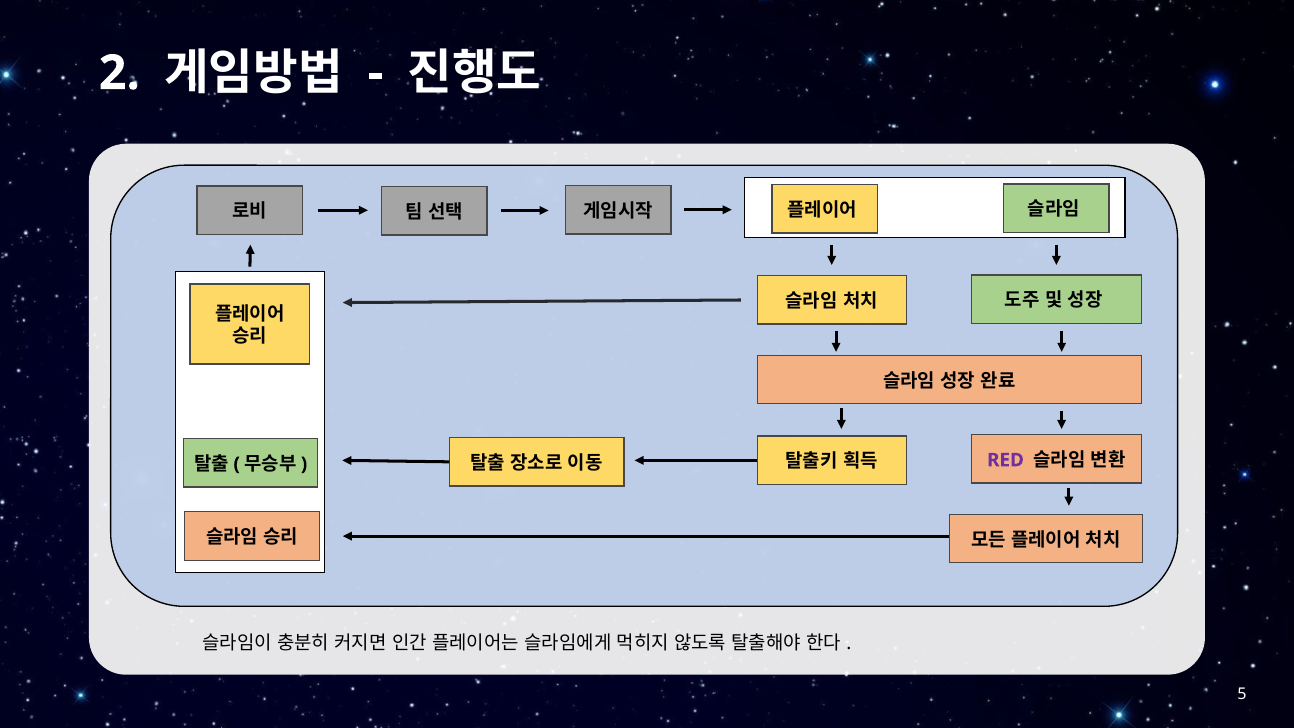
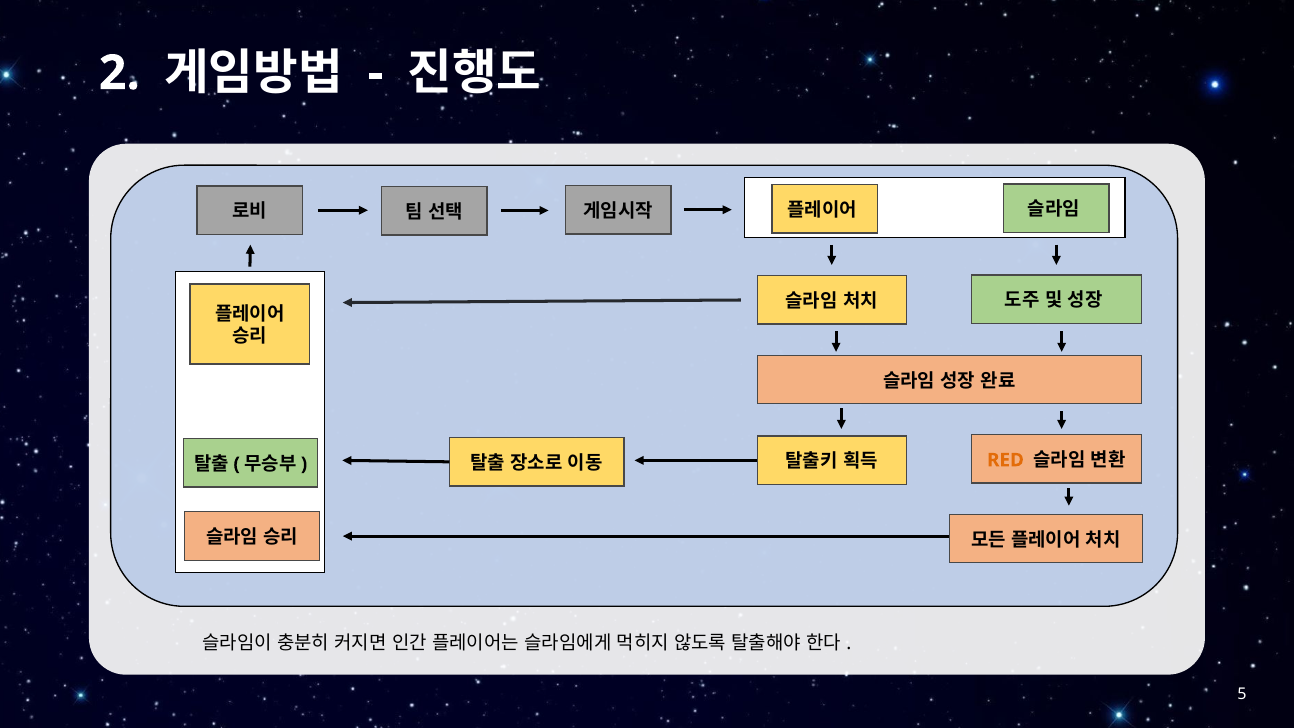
RED colour: purple -> orange (1006, 460)
